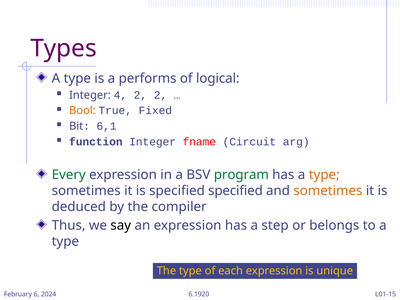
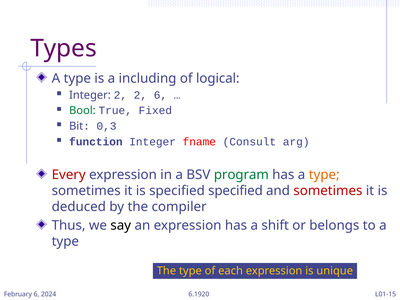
performs: performs -> including (148, 78)
Integer 4: 4 -> 2 (120, 95)
2 2: 2 -> 6 (160, 95)
Bool colour: orange -> green (82, 111)
6,1: 6,1 -> 0,3 (107, 126)
Circuit: Circuit -> Consult (249, 142)
Every colour: green -> red (69, 175)
sometimes colour: orange -> red (328, 191)
step: step -> shift (275, 225)
